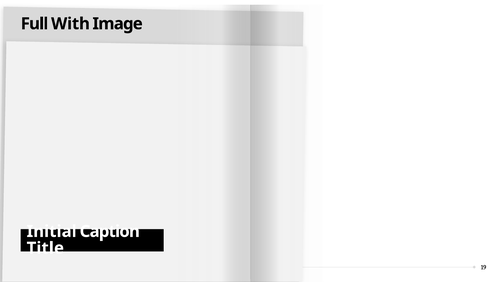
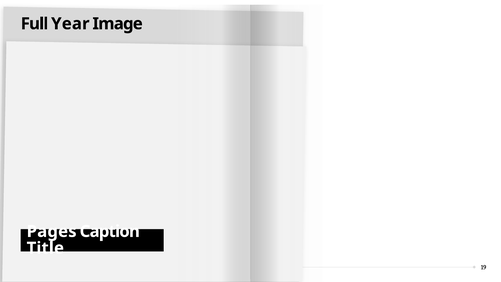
With: With -> Year (70, 24)
Initial: Initial -> Pages (52, 231)
